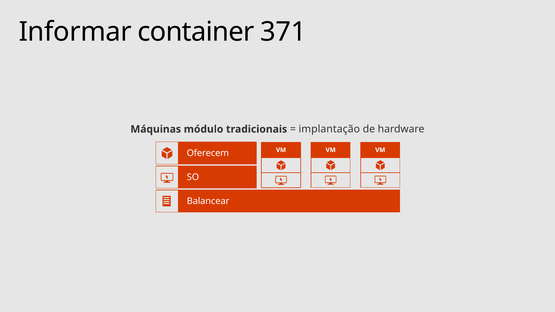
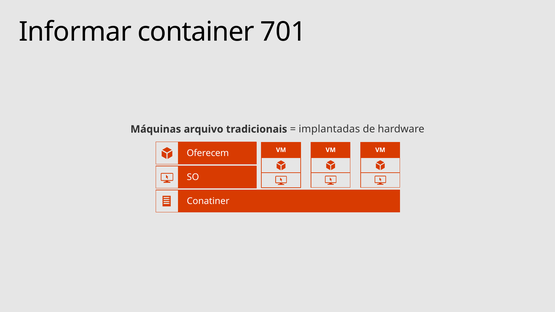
371: 371 -> 701 (283, 32)
módulo: módulo -> arquivo (204, 129)
implantação: implantação -> implantadas (329, 129)
Balancear: Balancear -> Conatiner (208, 201)
